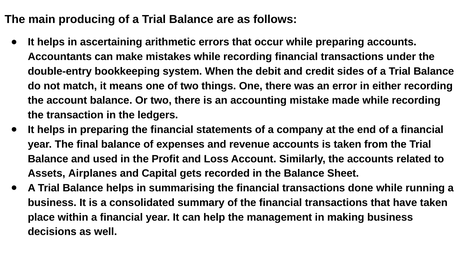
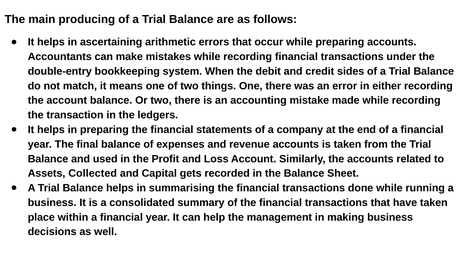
Airplanes: Airplanes -> Collected (93, 174)
